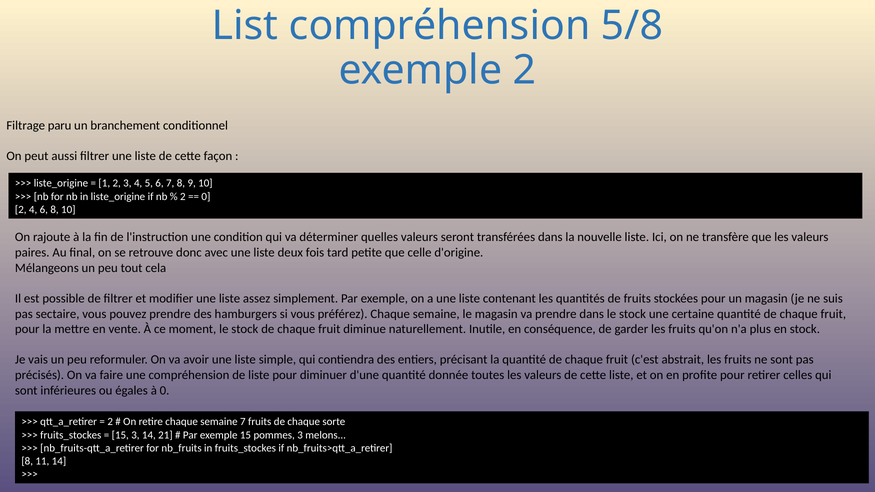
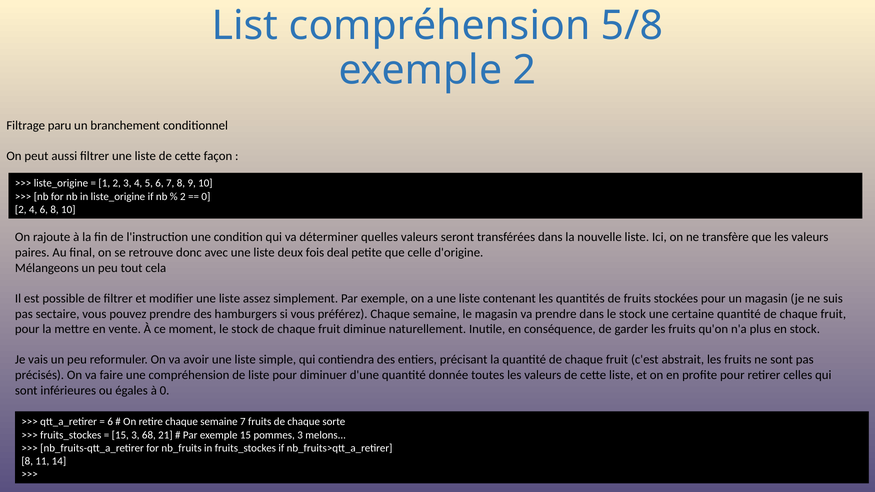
tard: tard -> deal (338, 253)
2: 2 -> 6 (110, 422)
3 14: 14 -> 68 (149, 435)
